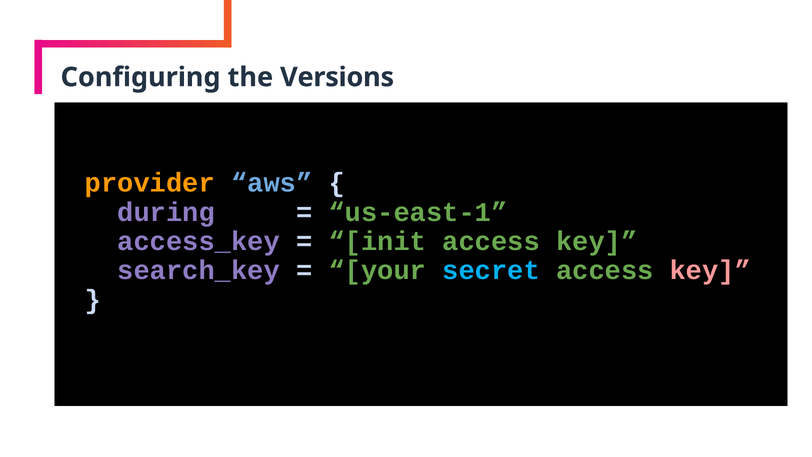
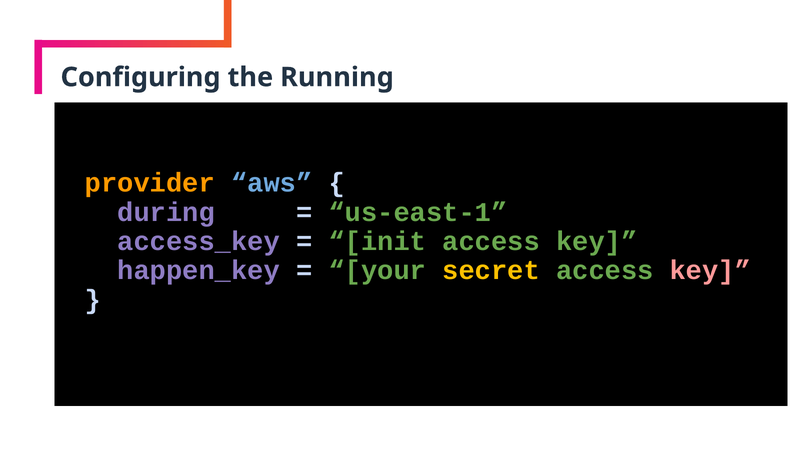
Versions: Versions -> Running (337, 77)
search_key: search_key -> happen_key (199, 270)
secret colour: light blue -> yellow (491, 270)
